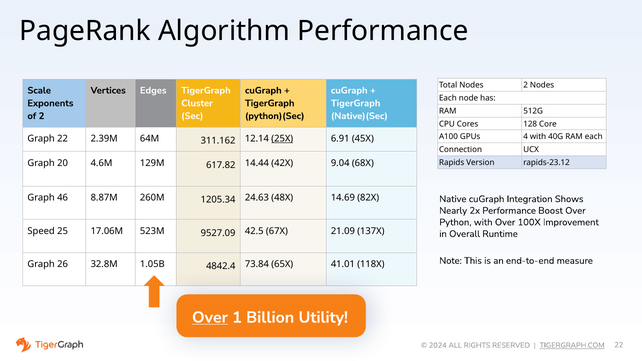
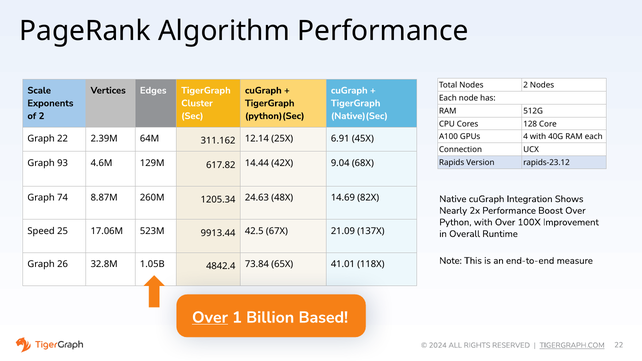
25X underline: present -> none (282, 139)
20: 20 -> 93 (63, 163)
46: 46 -> 74 (63, 198)
9527.09: 9527.09 -> 9913.44 (218, 233)
Utility: Utility -> Based (323, 317)
